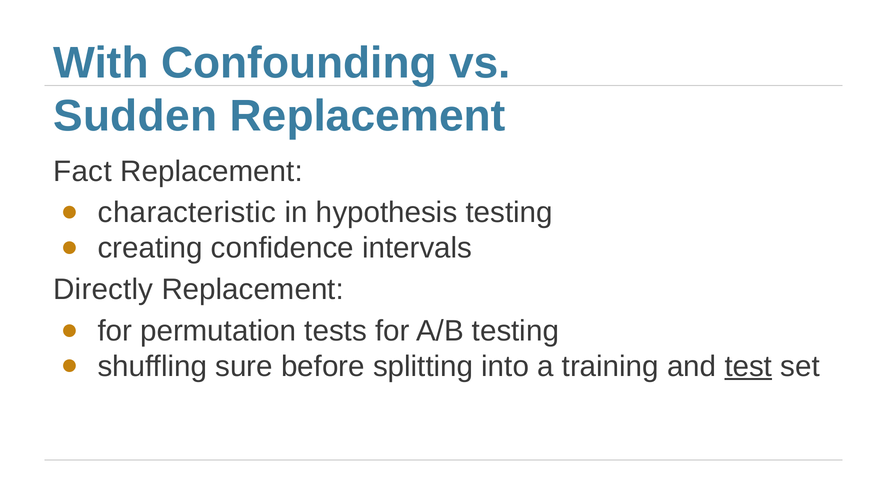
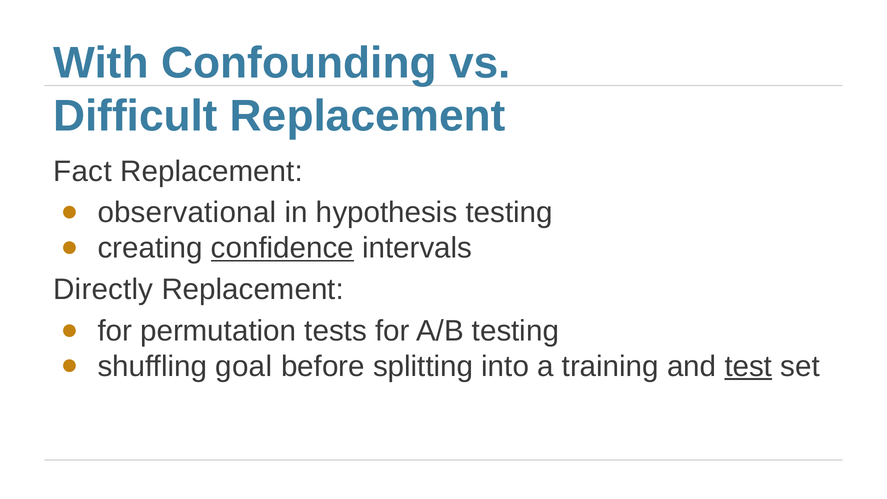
Sudden: Sudden -> Difficult (135, 116)
characteristic: characteristic -> observational (187, 213)
confidence underline: none -> present (282, 248)
sure: sure -> goal (244, 366)
